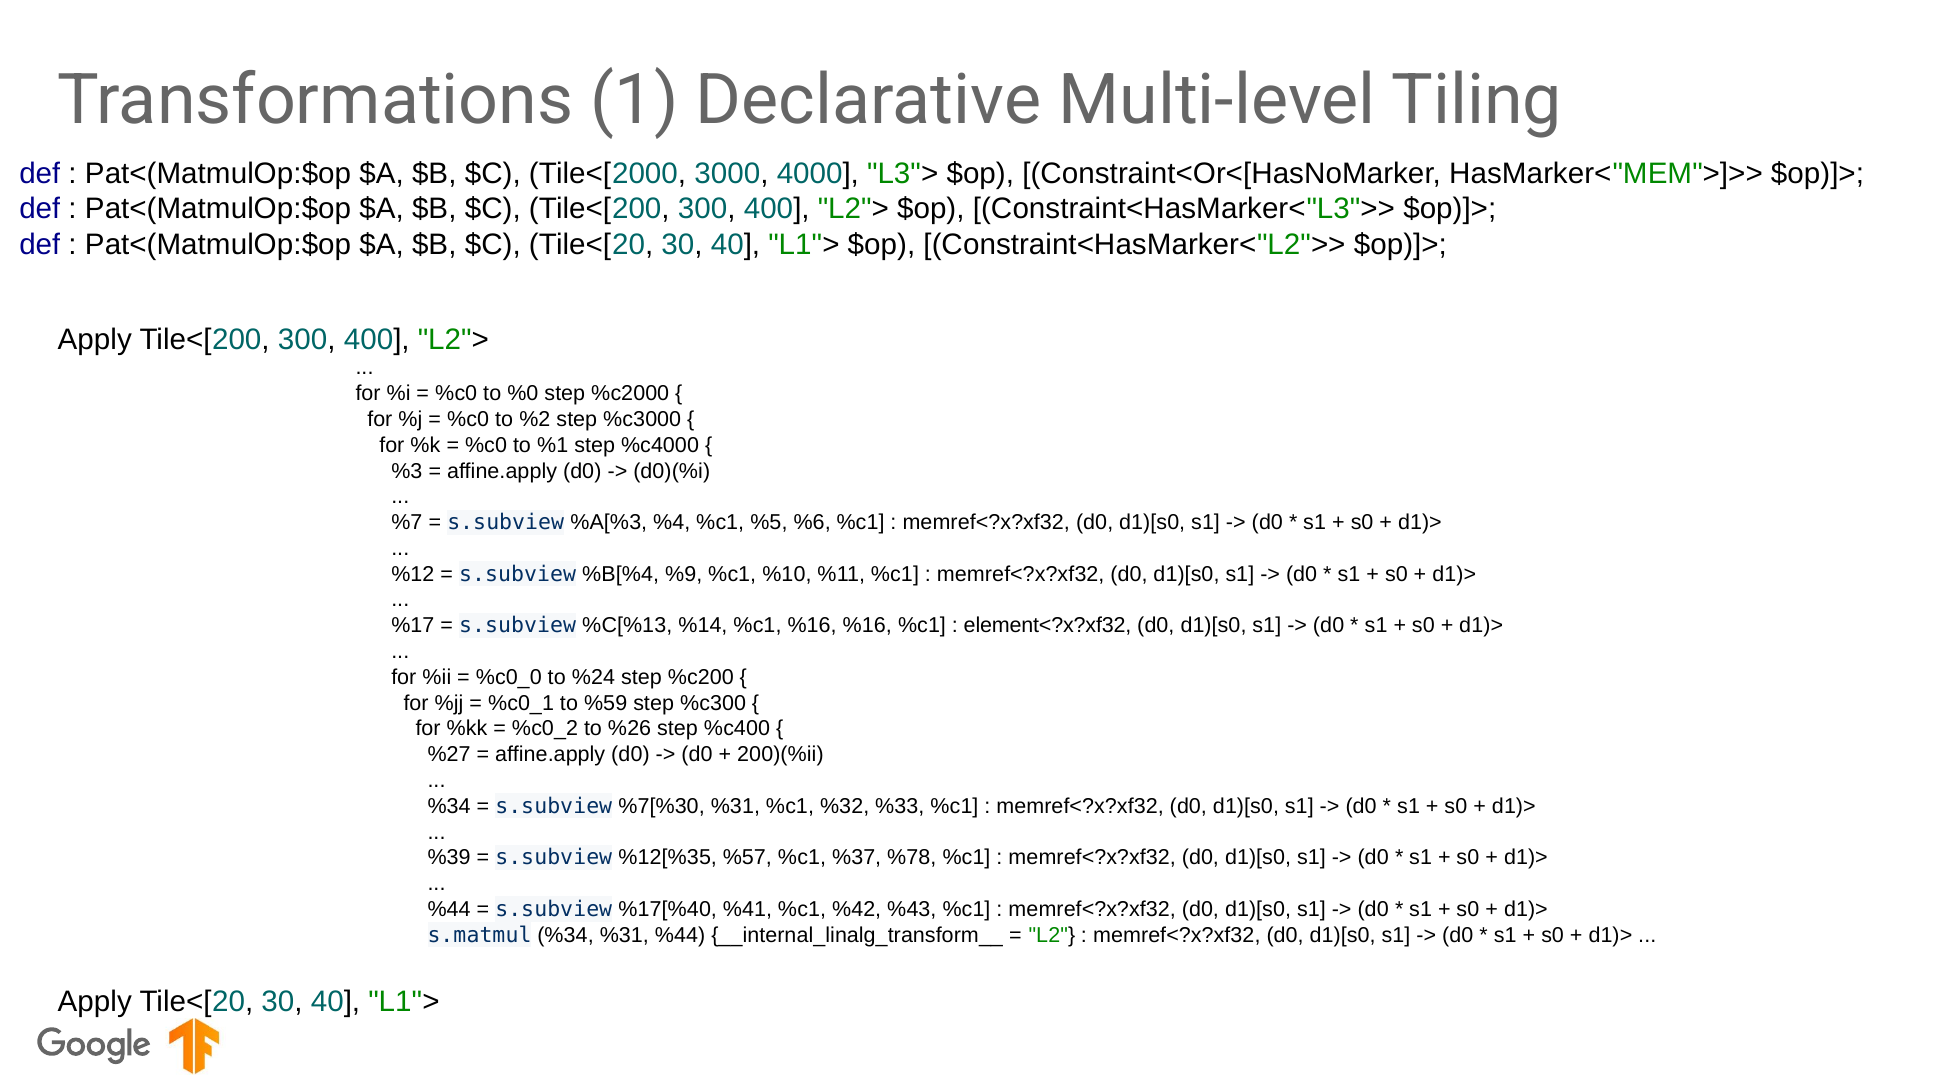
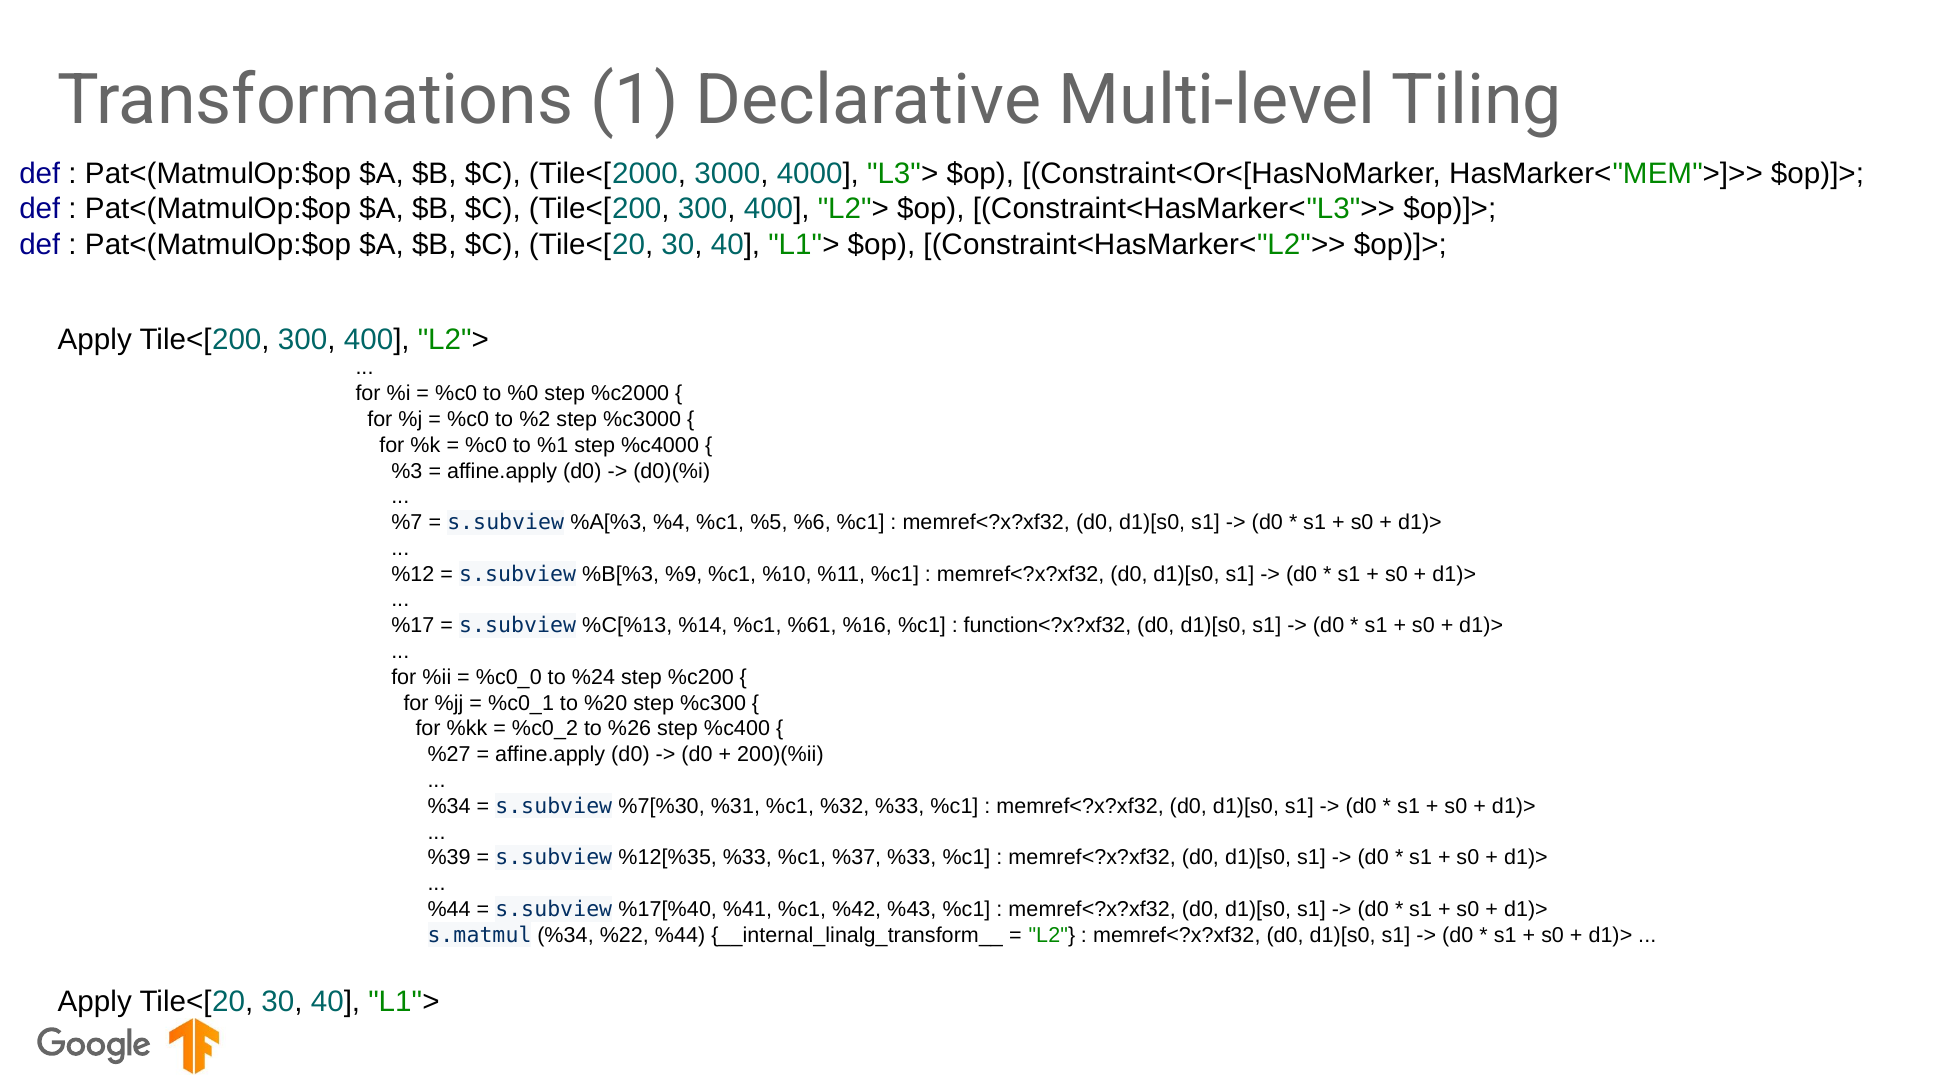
%B[%4: %B[%4 -> %B[%3 (621, 574)
%c1 %16: %16 -> %61 (812, 625)
element<?x?xf32: element<?x?xf32 -> function<?x?xf32 (1047, 625)
%59: %59 -> %20 (606, 703)
%12[%35 %57: %57 -> %33 (747, 857)
%37 %78: %78 -> %33 (912, 857)
%34 %31: %31 -> %22 (624, 935)
